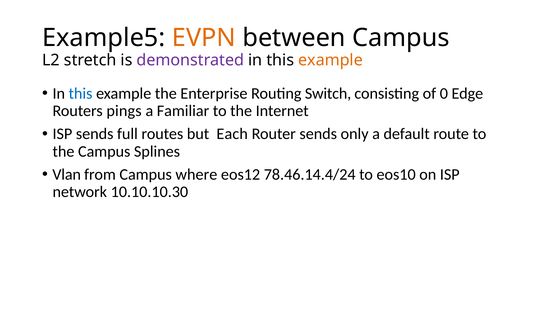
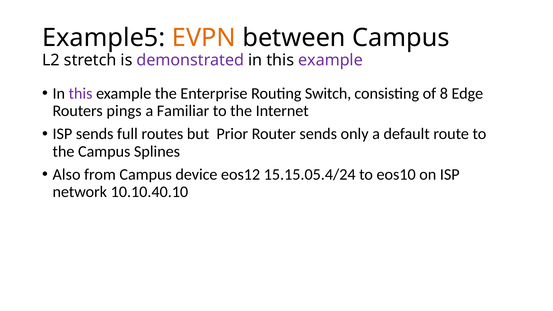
example colour: orange -> purple (331, 60)
this colour: blue -> purple (81, 93)
0: 0 -> 8 (444, 93)
Each: Each -> Prior (232, 134)
Vlan: Vlan -> Also (67, 175)
where: where -> device (196, 175)
78.46.14.4/24: 78.46.14.4/24 -> 15.15.05.4/24 (310, 175)
10.10.10.30: 10.10.10.30 -> 10.10.40.10 (149, 192)
